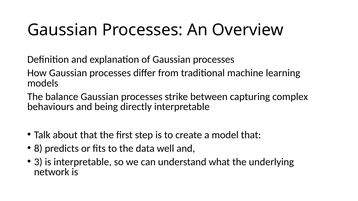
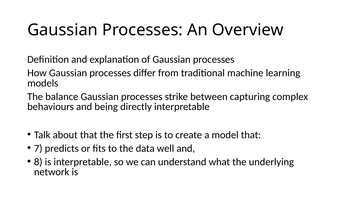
8: 8 -> 7 (38, 149)
3: 3 -> 8 (38, 162)
